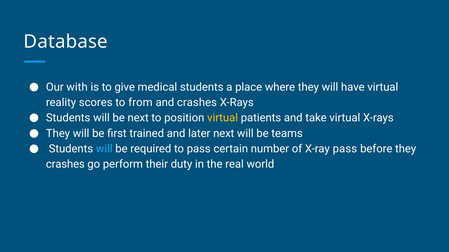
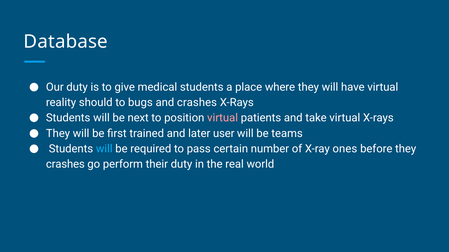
Our with: with -> duty (77, 87)
scores: scores -> should (96, 103)
from: from -> bugs (140, 103)
virtual colour: yellow -> pink (223, 118)
later next: next -> user (224, 134)
X-ray pass: pass -> ones (345, 149)
